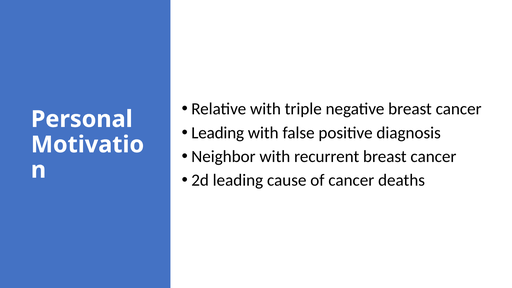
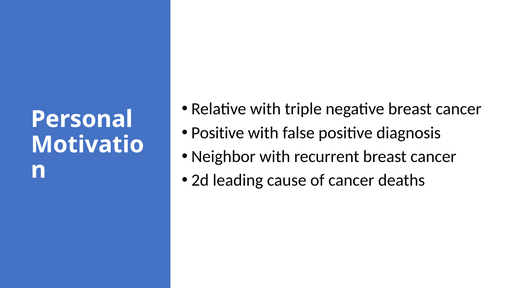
Leading: Leading -> Positive (218, 133)
